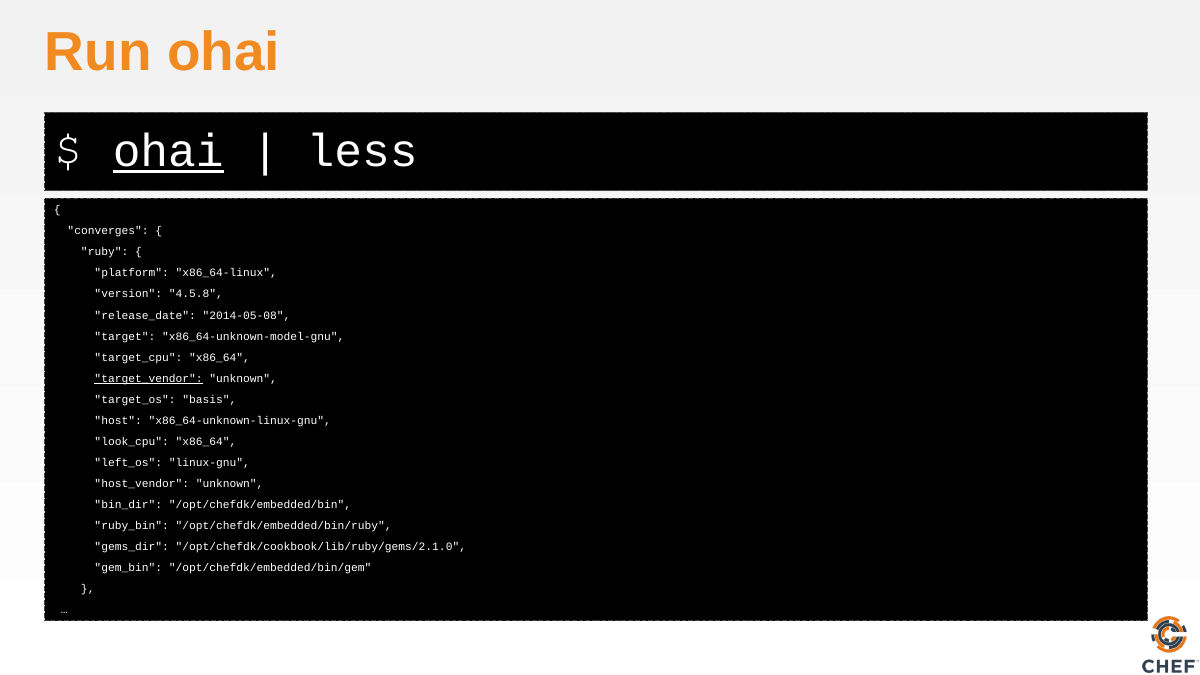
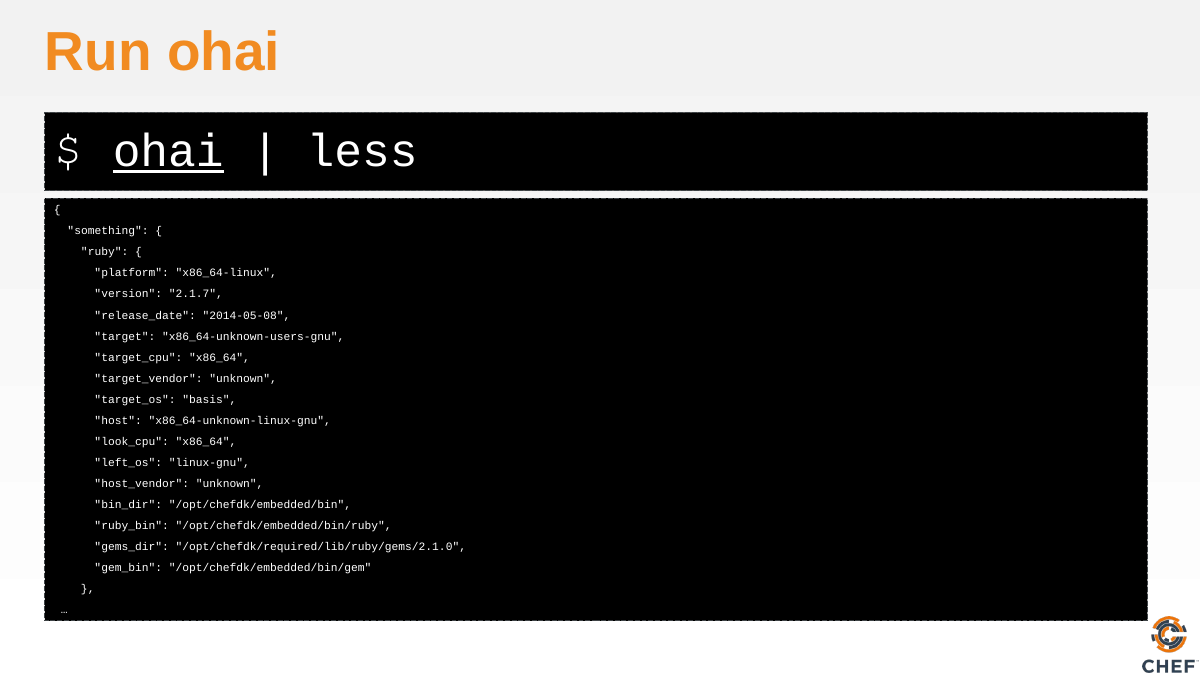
converges: converges -> something (108, 231)
4.5.8: 4.5.8 -> 2.1.7 (196, 294)
x86_64-unknown-model-gnu: x86_64-unknown-model-gnu -> x86_64-unknown-users-gnu (253, 336)
target_vendor underline: present -> none (149, 378)
/opt/chefdk/cookbook/lib/ruby/gems/2.1.0: /opt/chefdk/cookbook/lib/ruby/gems/2.1.0 -> /opt/chefdk/required/lib/ruby/gems/2.1.0 (321, 547)
